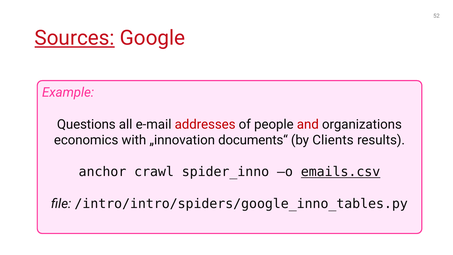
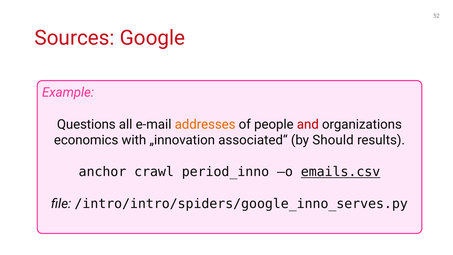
Sources underline: present -> none (75, 38)
addresses colour: red -> orange (205, 124)
documents“: documents“ -> associated“ (253, 140)
Clients: Clients -> Should (333, 140)
spider_inno: spider_inno -> period_inno (225, 172)
/intro/intro/spiders/google_inno_tables.py: /intro/intro/spiders/google_inno_tables.py -> /intro/intro/spiders/google_inno_serves.py (241, 204)
